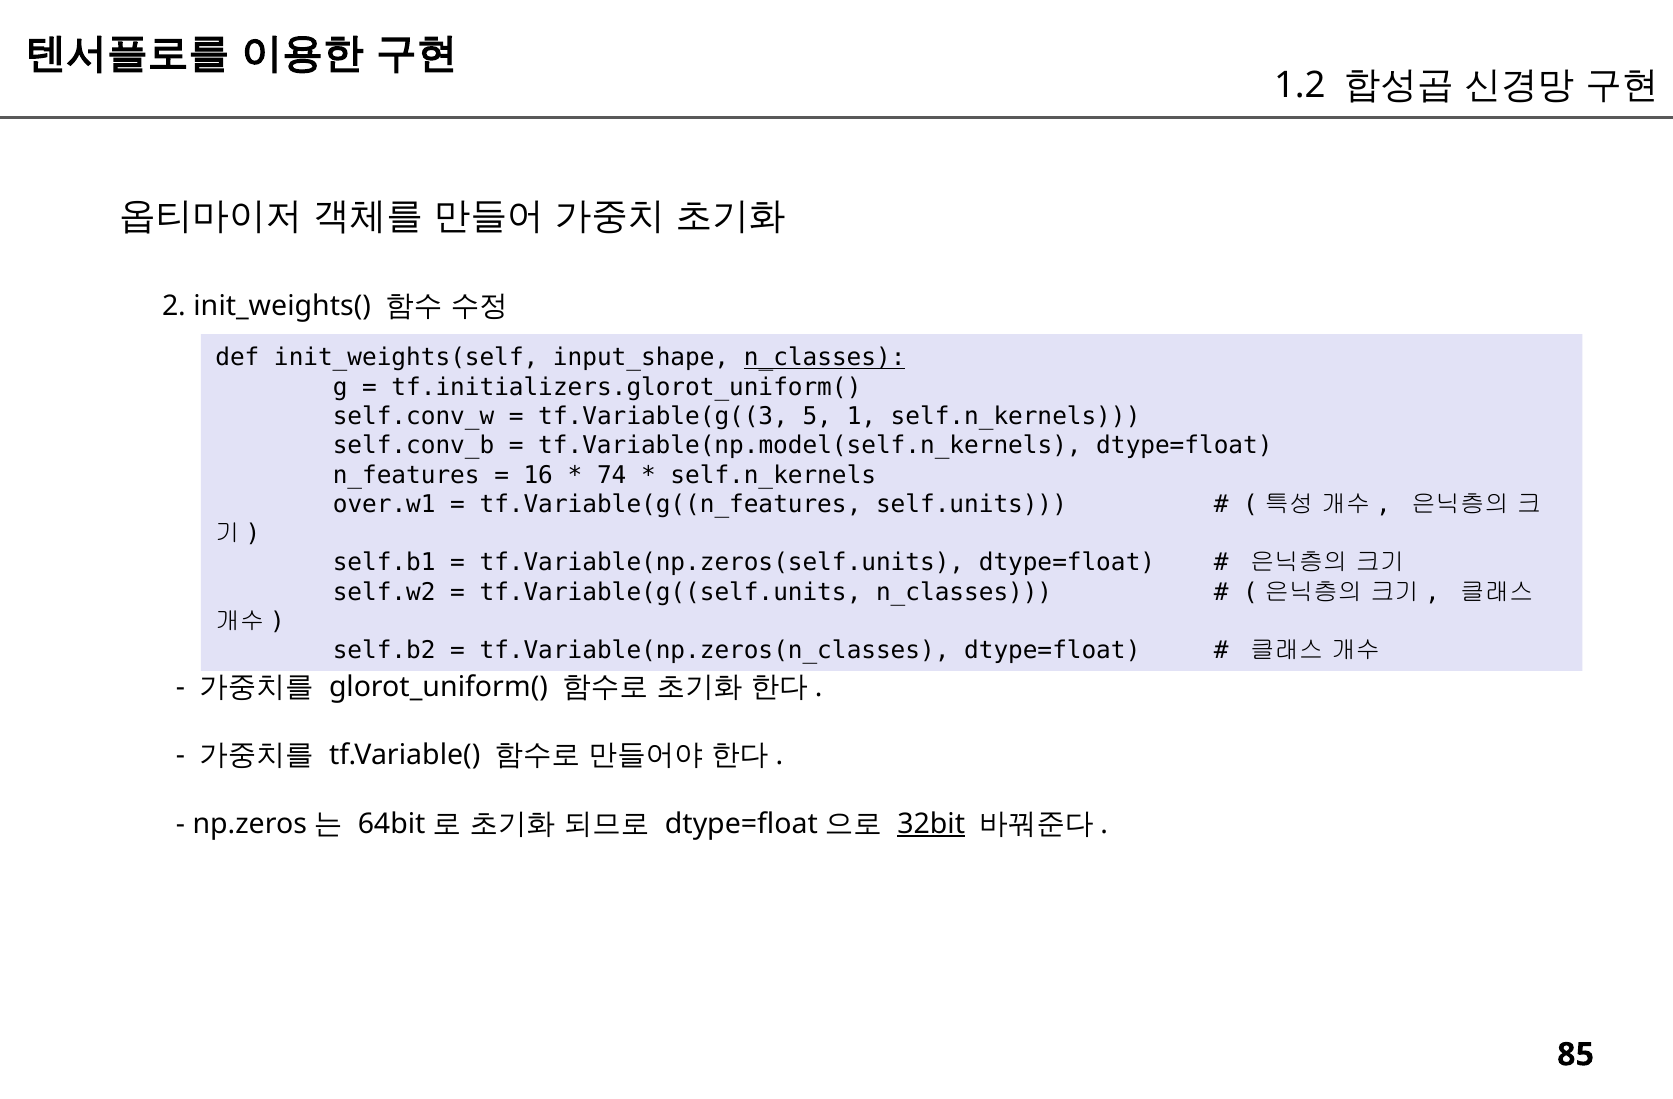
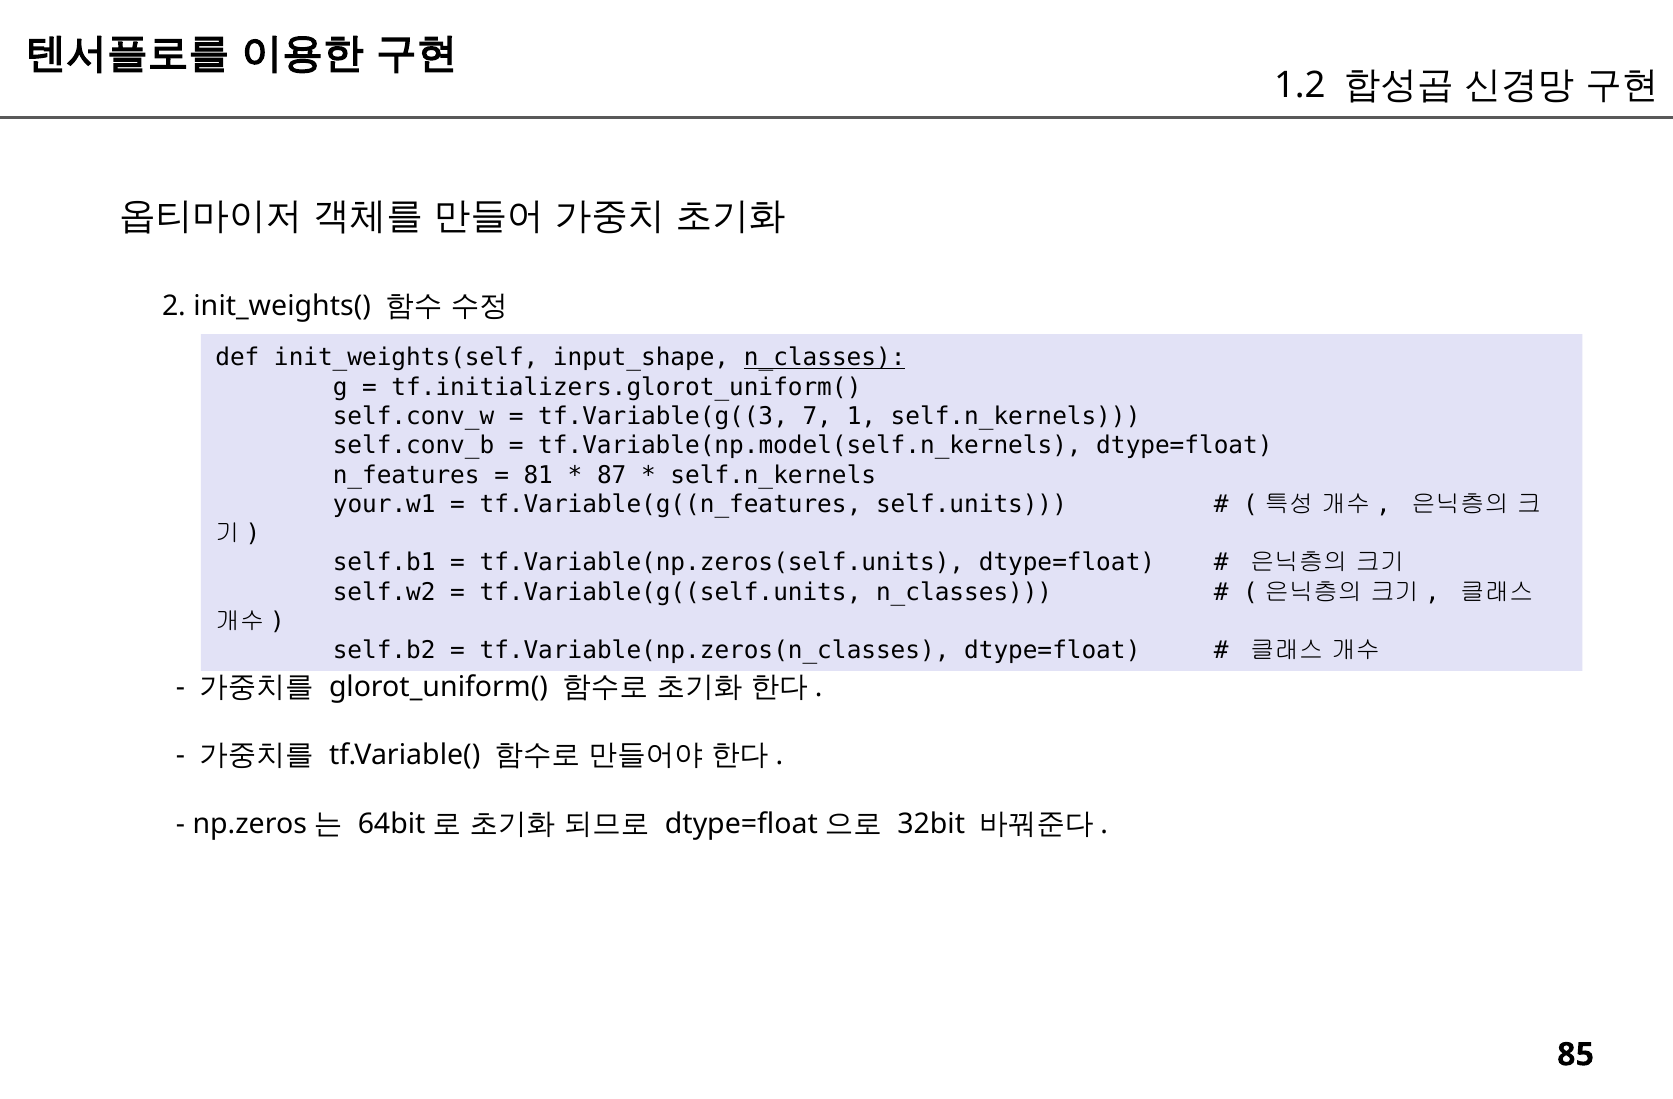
5: 5 -> 7 (817, 416)
16: 16 -> 81 (538, 475)
74: 74 -> 87 (612, 475)
over.w1: over.w1 -> your.w1 (384, 504)
32bit underline: present -> none (931, 824)
